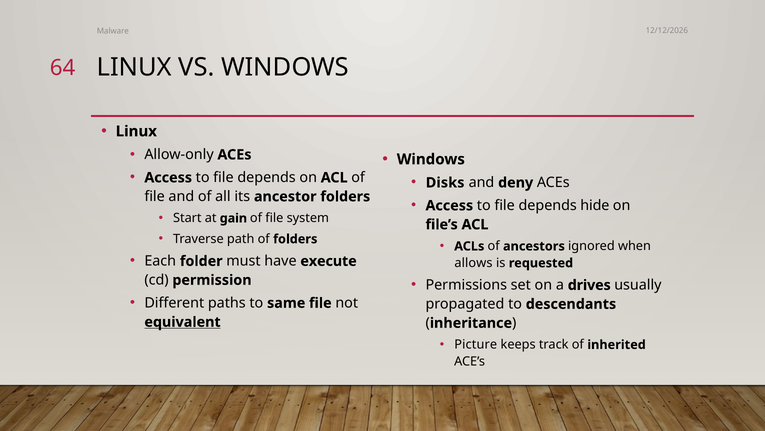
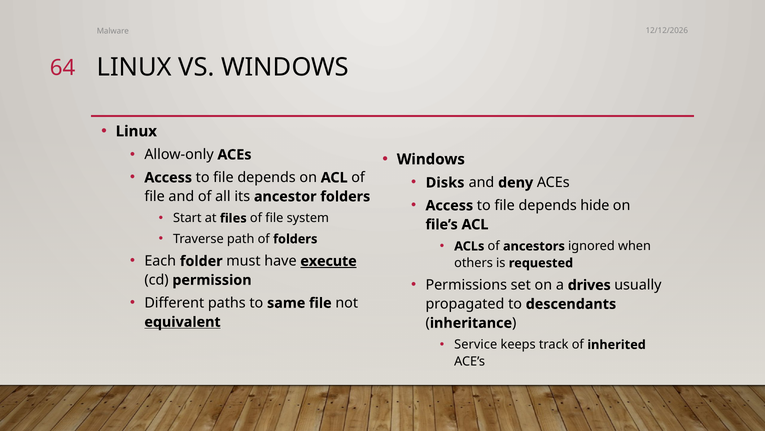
gain: gain -> files (233, 218)
execute underline: none -> present (329, 261)
allows: allows -> others (474, 263)
Picture: Picture -> Service (476, 344)
